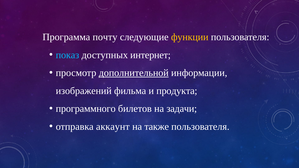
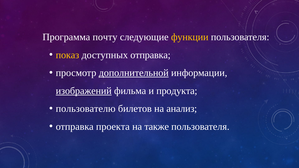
показ colour: light blue -> yellow (67, 55)
доступных интернет: интернет -> отправка (150, 55)
изображений underline: none -> present (84, 91)
программного: программного -> пользователю (86, 109)
задачи: задачи -> анализ (182, 109)
аккаунт: аккаунт -> проекта (113, 127)
